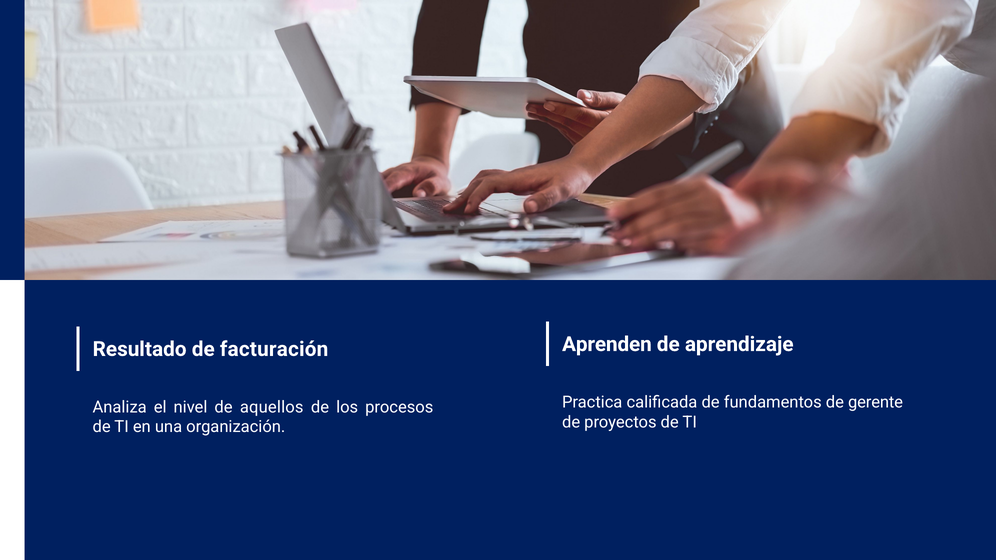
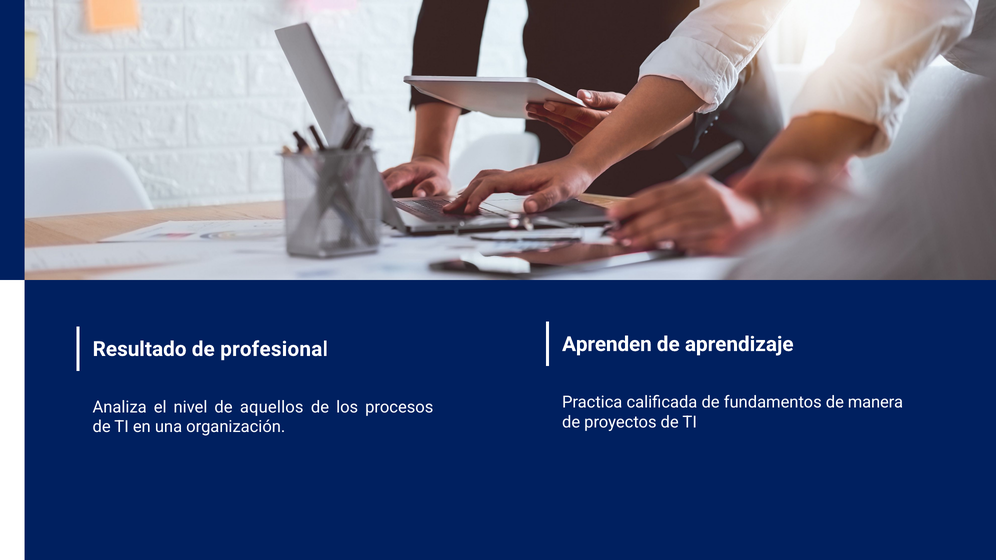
facturación: facturación -> profesional (274, 349)
gerente: gerente -> manera (875, 402)
